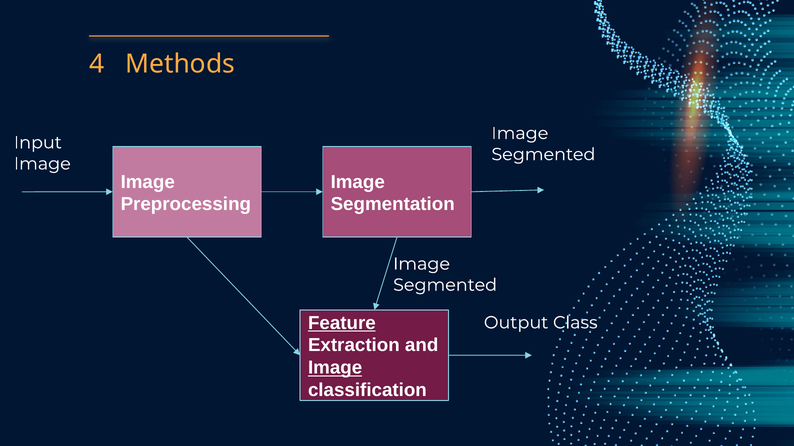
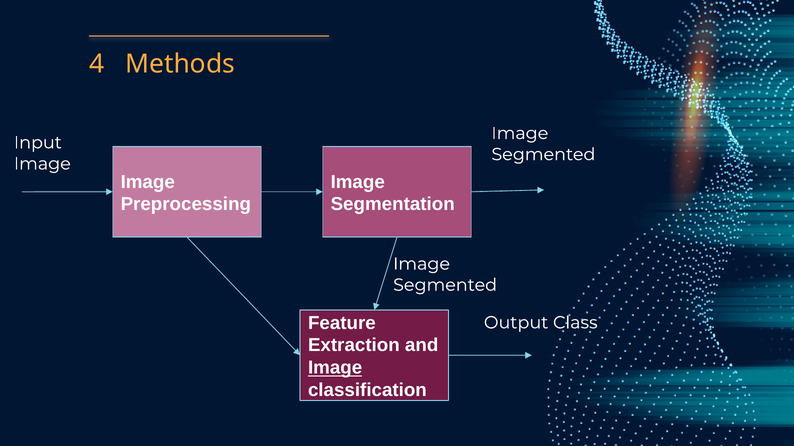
Feature underline: present -> none (342, 323)
